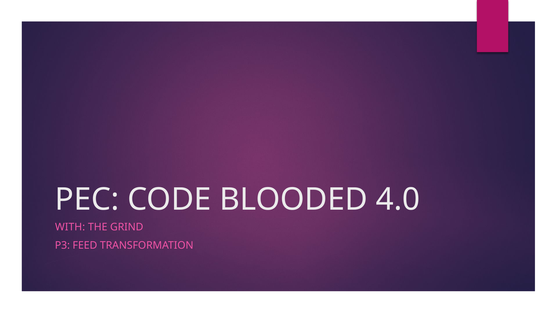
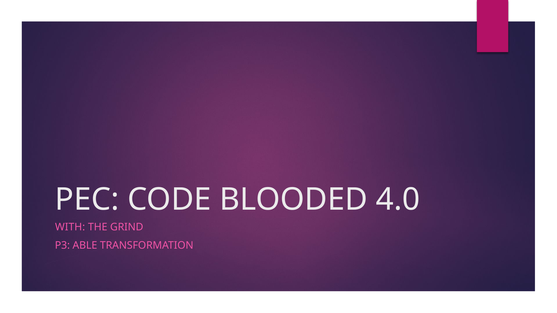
FEED: FEED -> ABLE (85, 246)
